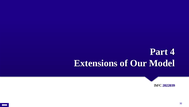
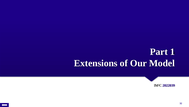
4: 4 -> 1 (172, 51)
